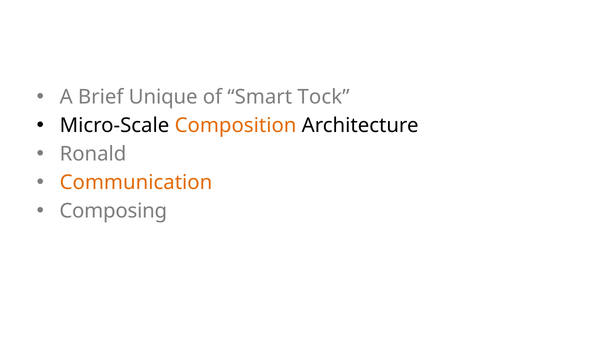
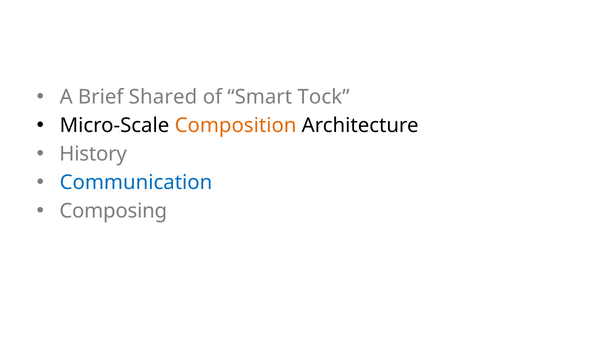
Unique: Unique -> Shared (163, 97)
Ronald: Ronald -> History (93, 154)
Communication colour: orange -> blue (136, 183)
